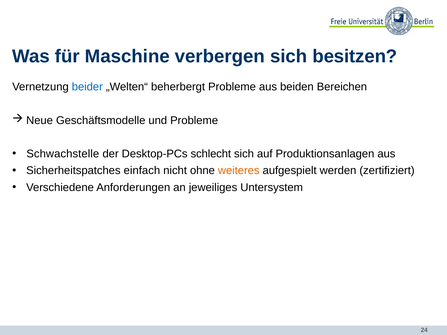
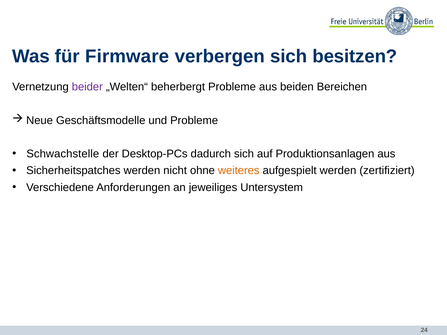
Maschine: Maschine -> Firmware (127, 56)
beider colour: blue -> purple (87, 87)
schlecht: schlecht -> dadurch (211, 154)
Sicherheitspatches einfach: einfach -> werden (142, 171)
